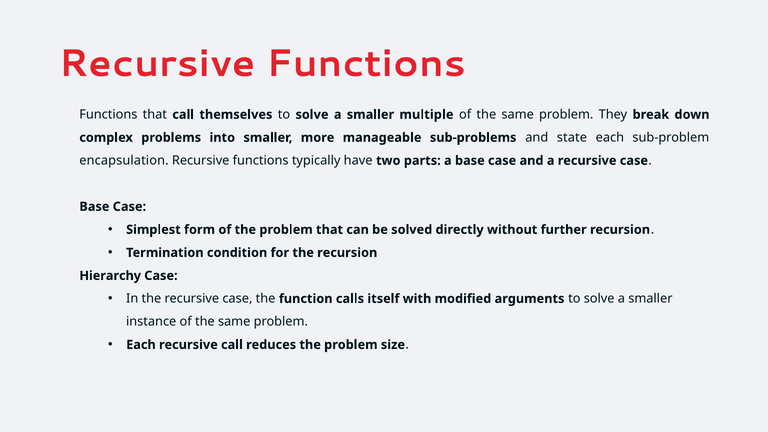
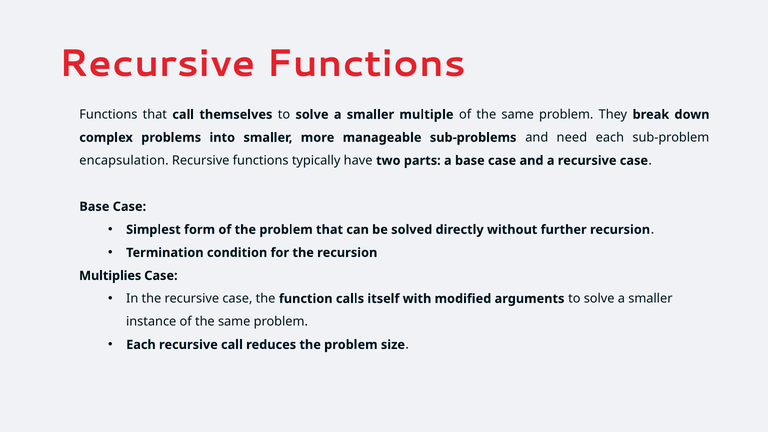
state: state -> need (572, 138)
Hierarchy: Hierarchy -> Multiplies (110, 276)
